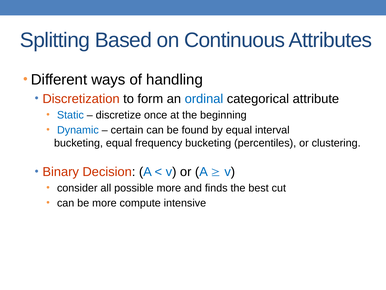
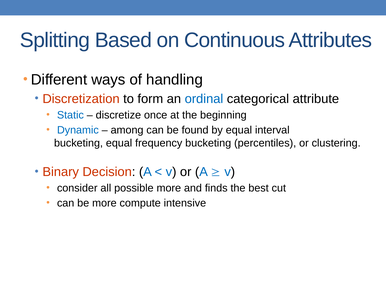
certain: certain -> among (127, 130)
